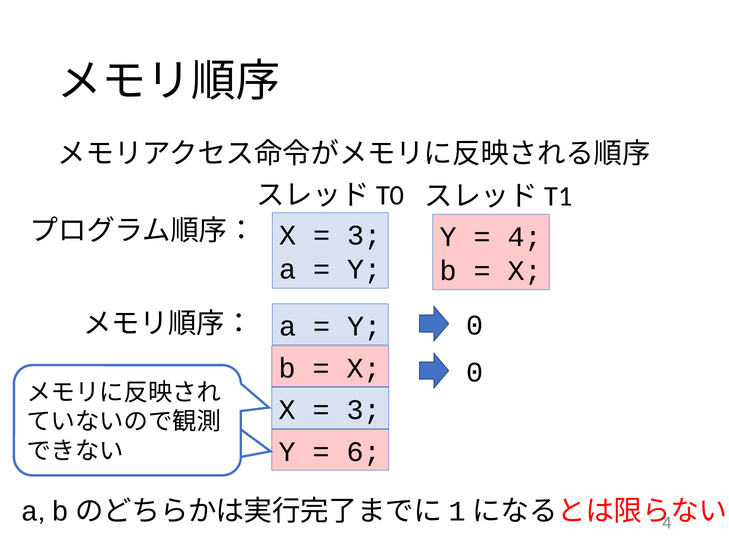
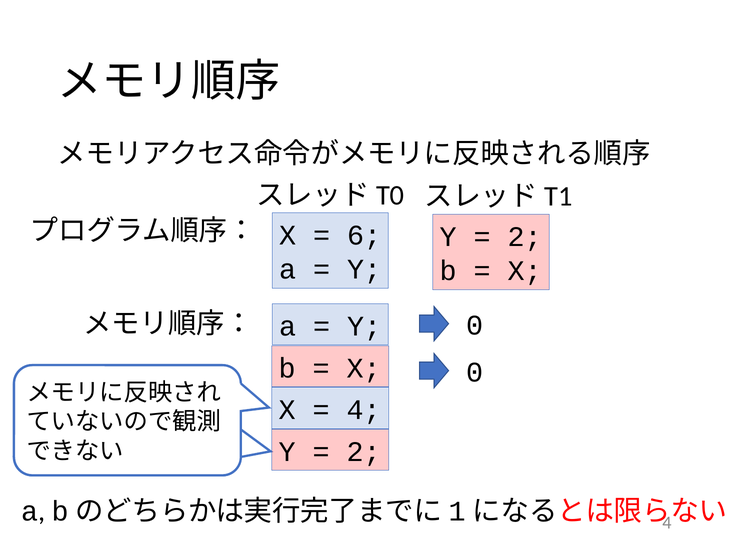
3: 3 -> 6 (364, 235)
4: 4 -> 2 (525, 237)
3: 3 -> 4 (364, 410)
6: 6 -> 2 (364, 452)
